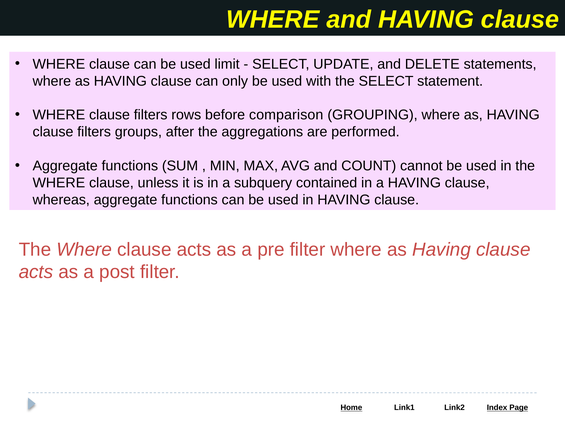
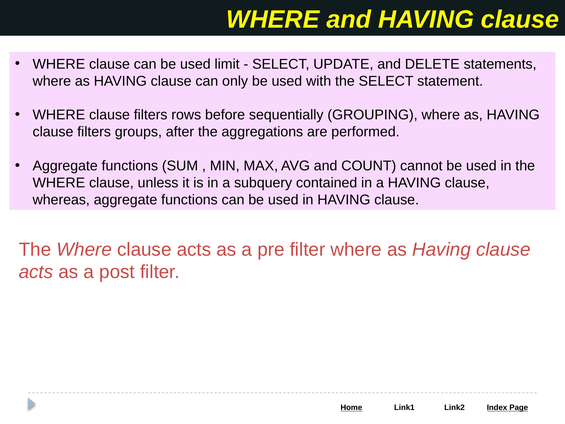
comparison: comparison -> sequentially (286, 115)
